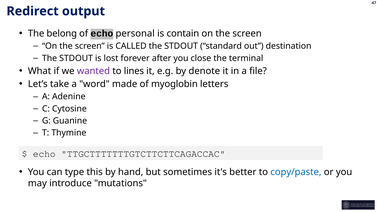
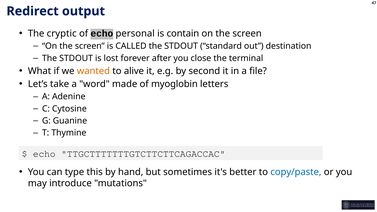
belong: belong -> cryptic (62, 34)
wanted colour: purple -> orange (93, 71)
lines: lines -> alive (134, 71)
denote: denote -> second (204, 71)
